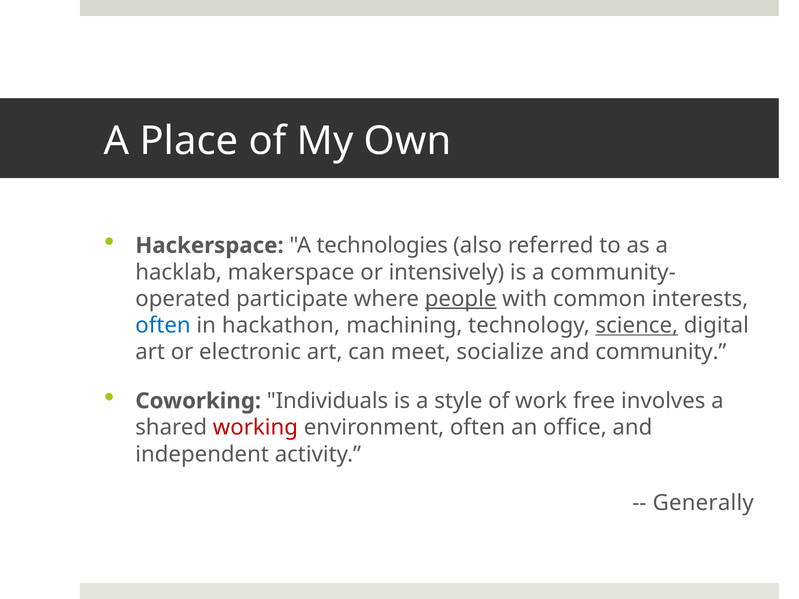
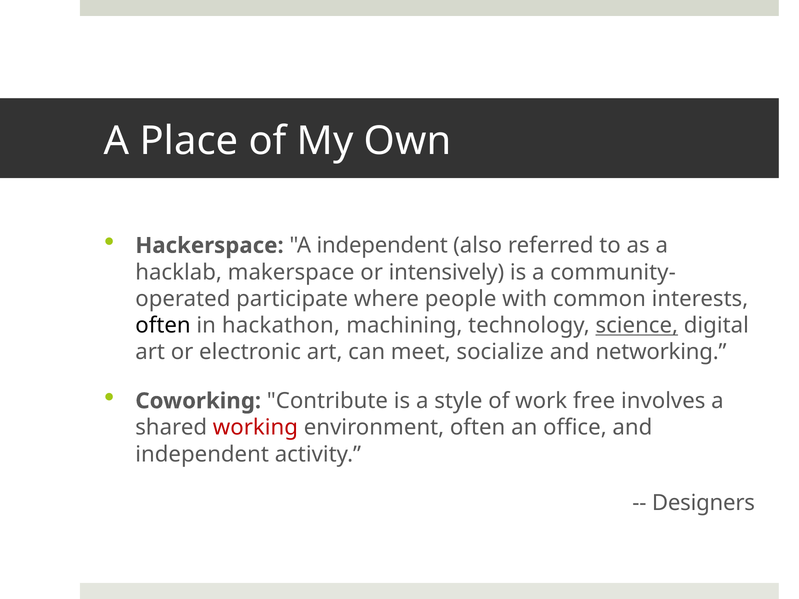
A technologies: technologies -> independent (382, 246)
people underline: present -> none (461, 299)
often colour: blue -> black (163, 326)
community: community -> networking (661, 352)
Individuals: Individuals -> Contribute (327, 401)
Generally: Generally -> Designers (703, 503)
